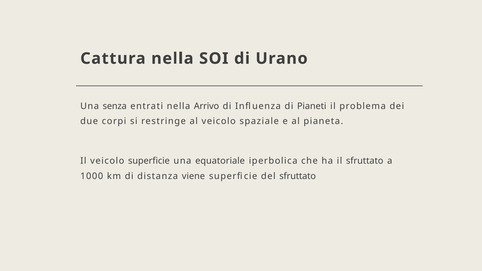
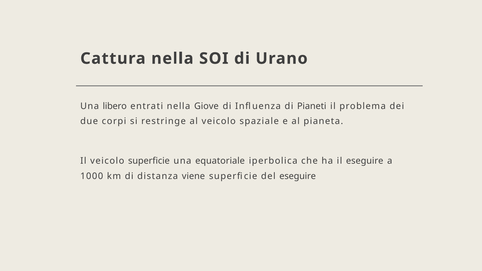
senza: senza -> libero (115, 106)
Arrivo: Arrivo -> Giove (206, 106)
il sfruttato: sfruttato -> eseguire (365, 161)
del sfruttato: sfruttato -> eseguire (298, 176)
